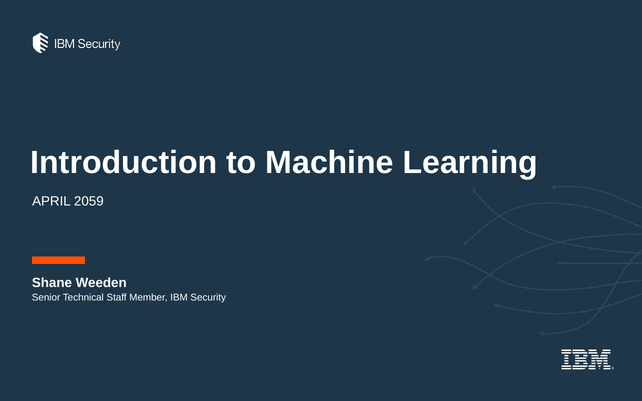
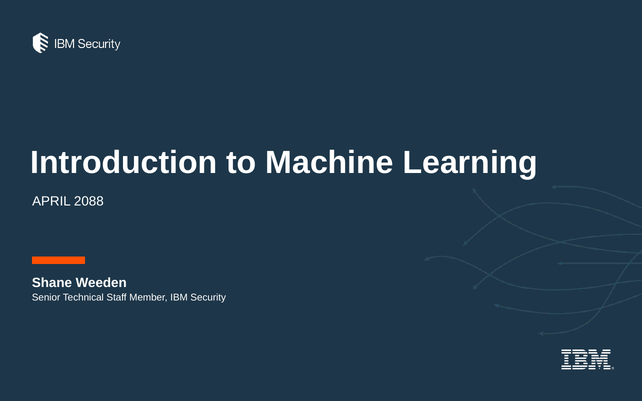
2059: 2059 -> 2088 (89, 202)
